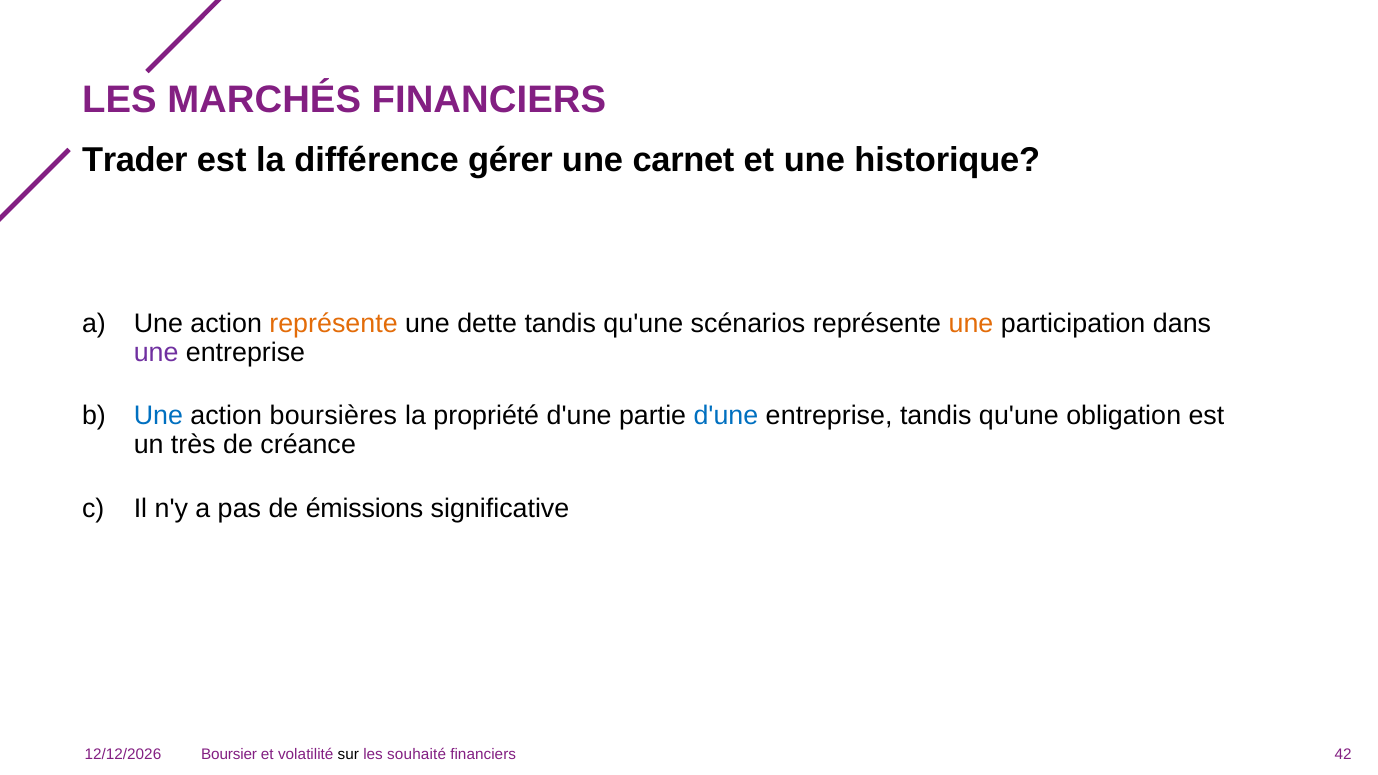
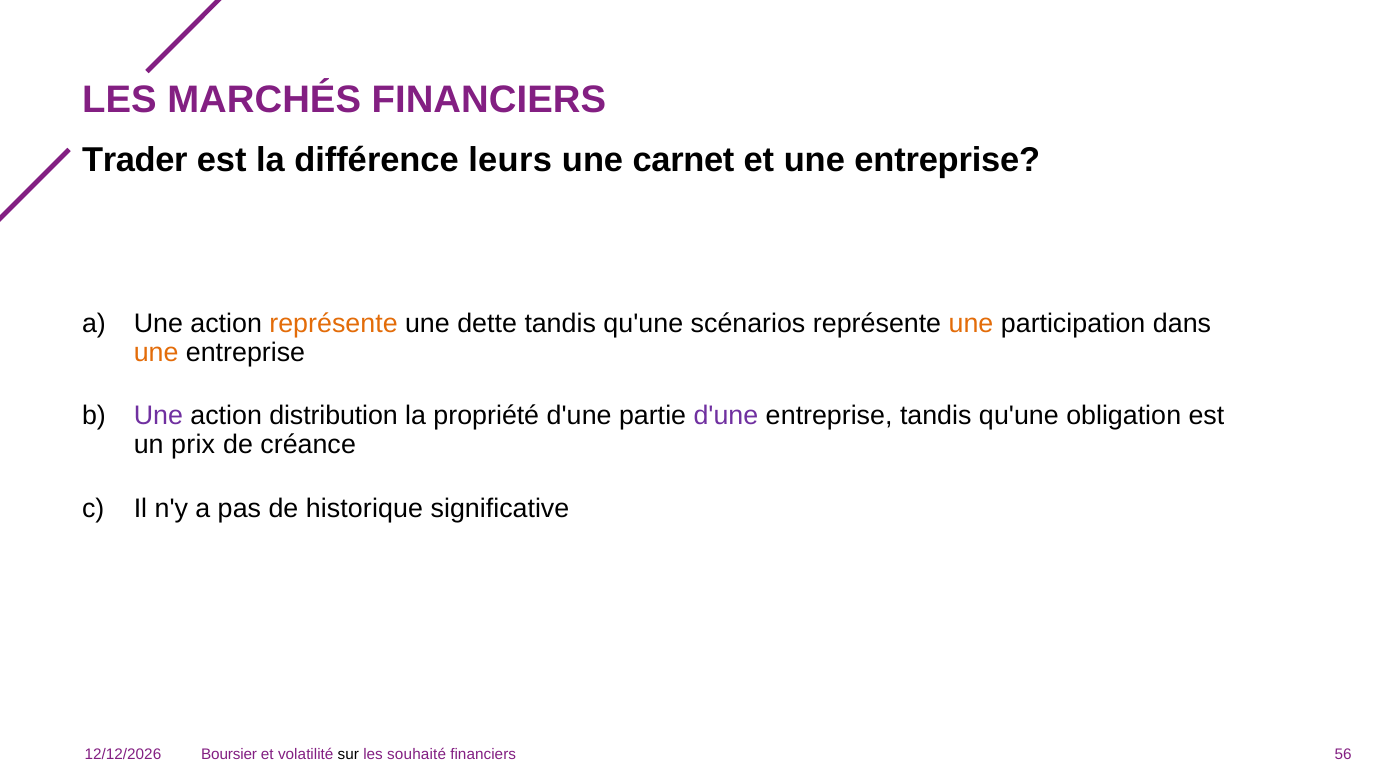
gérer: gérer -> leurs (510, 160)
et une historique: historique -> entreprise (947, 160)
une colour: purple -> orange (156, 353)
Une colour: blue -> purple (158, 416)
boursières: boursières -> distribution (334, 416)
d'une colour: blue -> purple (726, 416)
très: très -> prix (193, 445)
émissions: émissions -> historique (364, 509)
42: 42 -> 56 (1343, 755)
